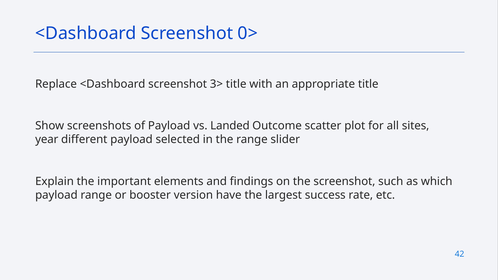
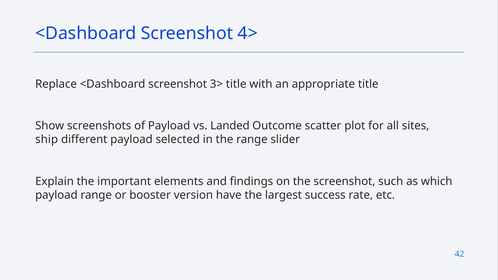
0>: 0> -> 4> (248, 33)
year: year -> ship (47, 140)
